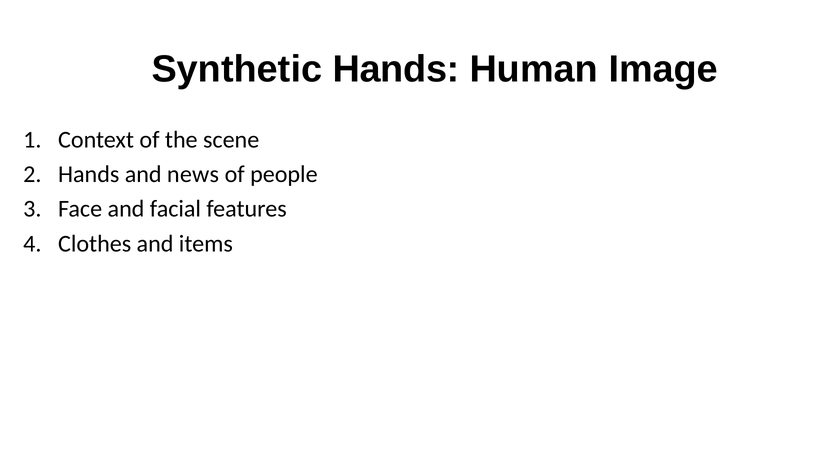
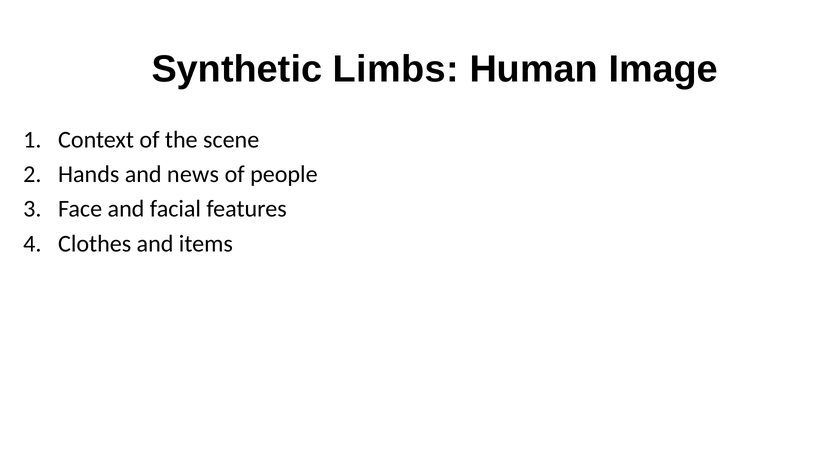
Synthetic Hands: Hands -> Limbs (396, 69)
